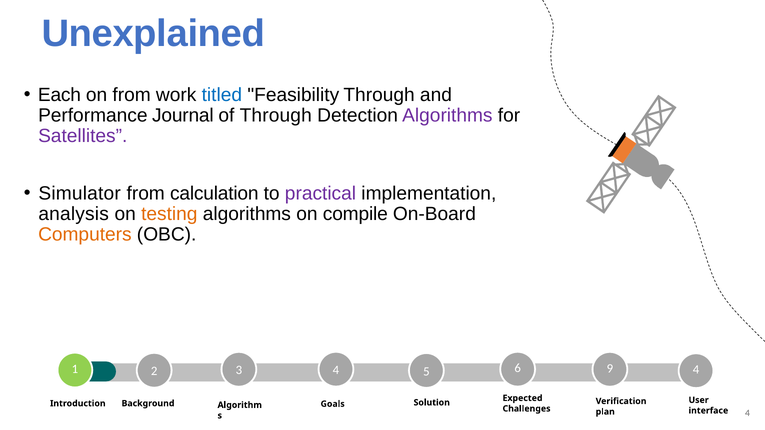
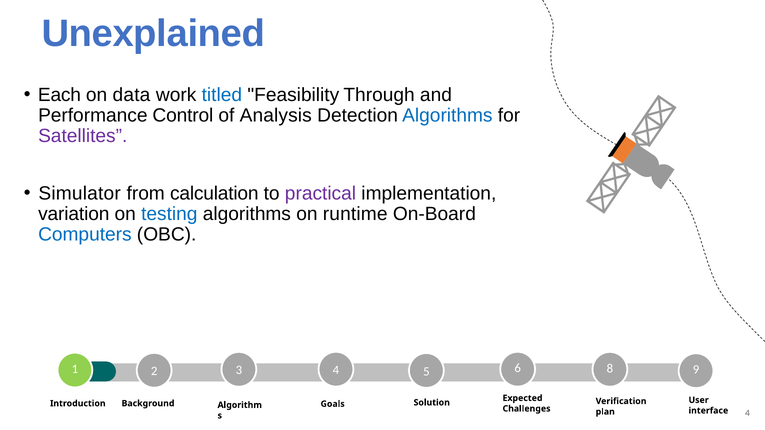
on from: from -> data (131, 95)
Journal: Journal -> Control (183, 116)
of Through: Through -> Analysis (276, 116)
Algorithms colour: purple -> blue (447, 116)
analysis: analysis -> variation (74, 214)
testing colour: orange -> blue (169, 214)
compile: compile -> runtime (355, 214)
Computers colour: orange -> blue (85, 235)
4: 4 -> 9 (696, 370)
9: 9 -> 8 (610, 369)
